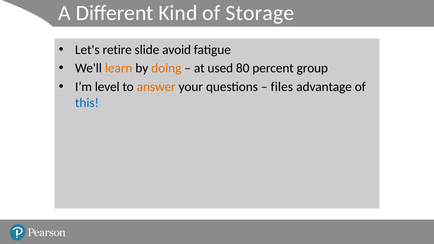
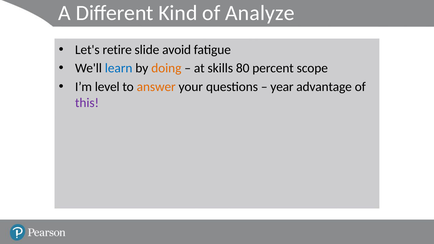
Storage: Storage -> Analyze (260, 13)
learn colour: orange -> blue (119, 68)
used: used -> skills (220, 68)
group: group -> scope (312, 68)
files: files -> year (282, 87)
this colour: blue -> purple (87, 103)
